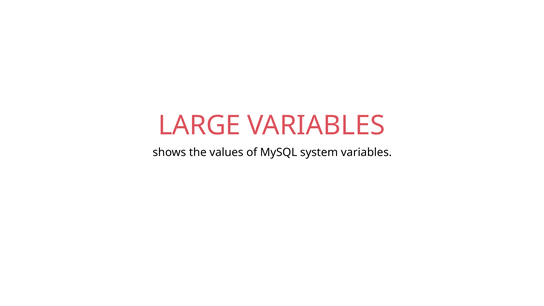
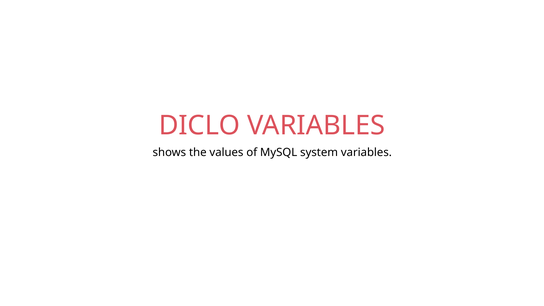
LARGE: LARGE -> DICLO (199, 126)
